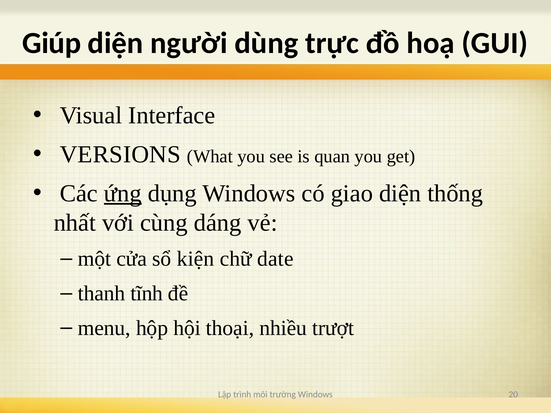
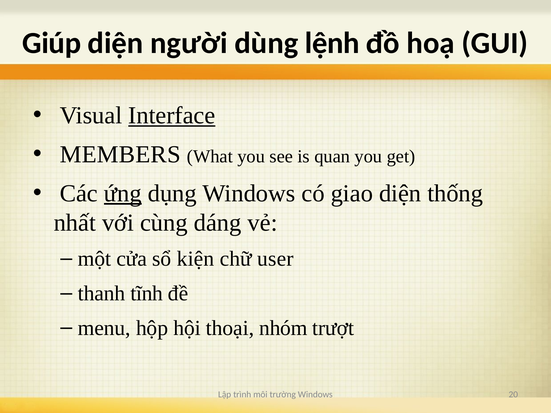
trực: trực -> lệnh (332, 43)
Interface underline: none -> present (172, 116)
VERSIONS: VERSIONS -> MEMBERS (120, 154)
date: date -> user (275, 259)
nhiều: nhiều -> nhóm (283, 328)
